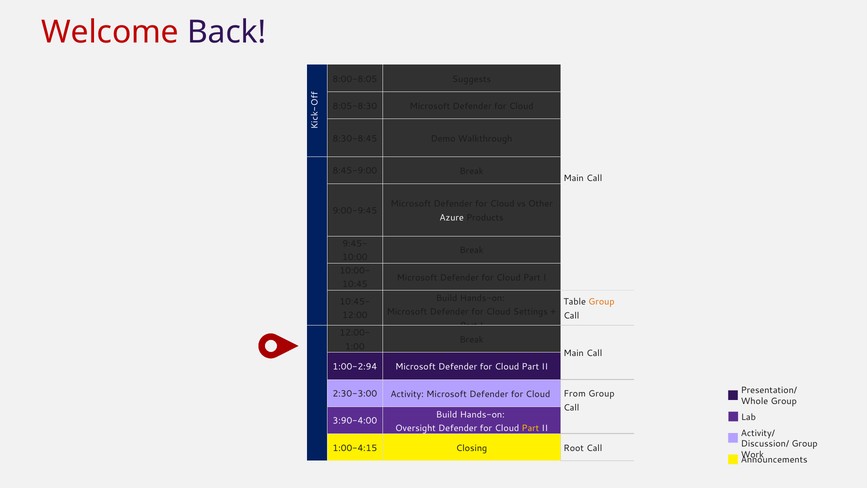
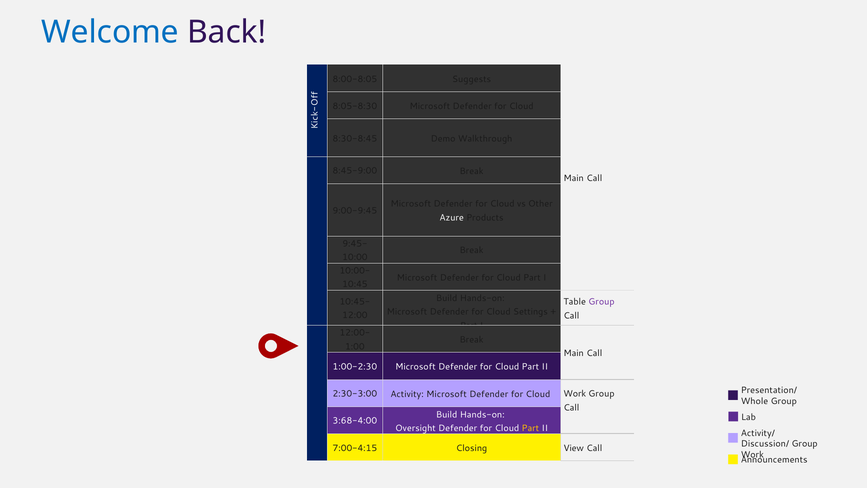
Welcome colour: red -> blue (110, 32)
Group colour: orange -> purple (601, 302)
1:00-2:94: 1:00-2:94 -> 1:00-2:30 (355, 367)
Cloud From: From -> Work (575, 394)
3:90-4:00: 3:90-4:00 -> 3:68-4:00 (355, 421)
1:00-4:15: 1:00-4:15 -> 7:00-4:15 (355, 448)
Root: Root -> View (574, 448)
